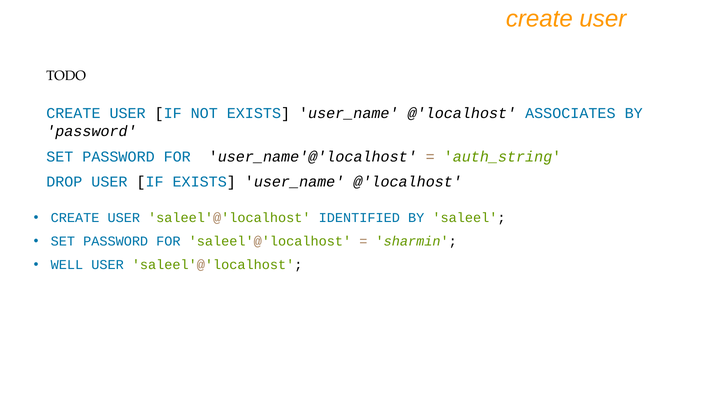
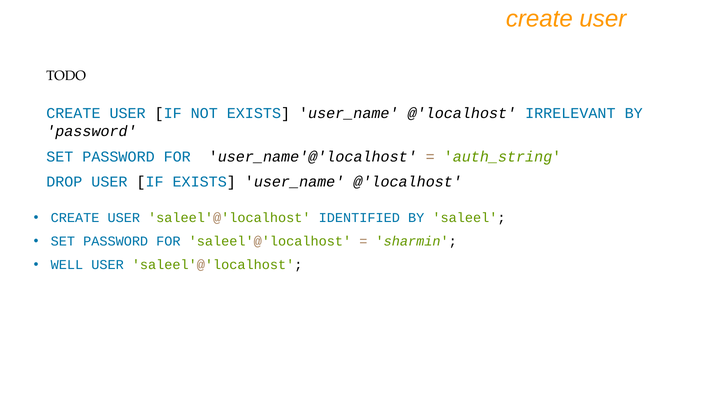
ASSOCIATES: ASSOCIATES -> IRRELEVANT (570, 113)
